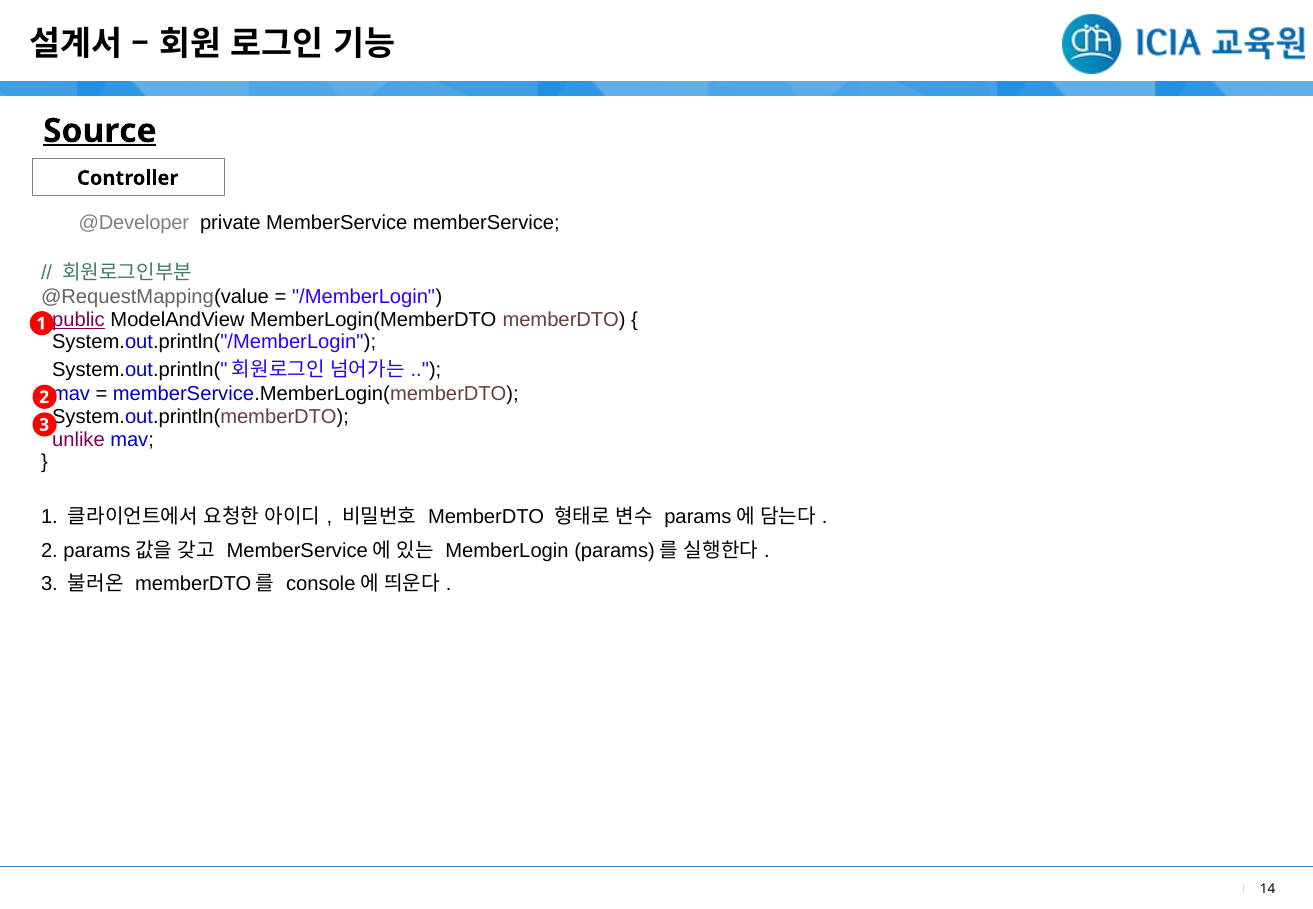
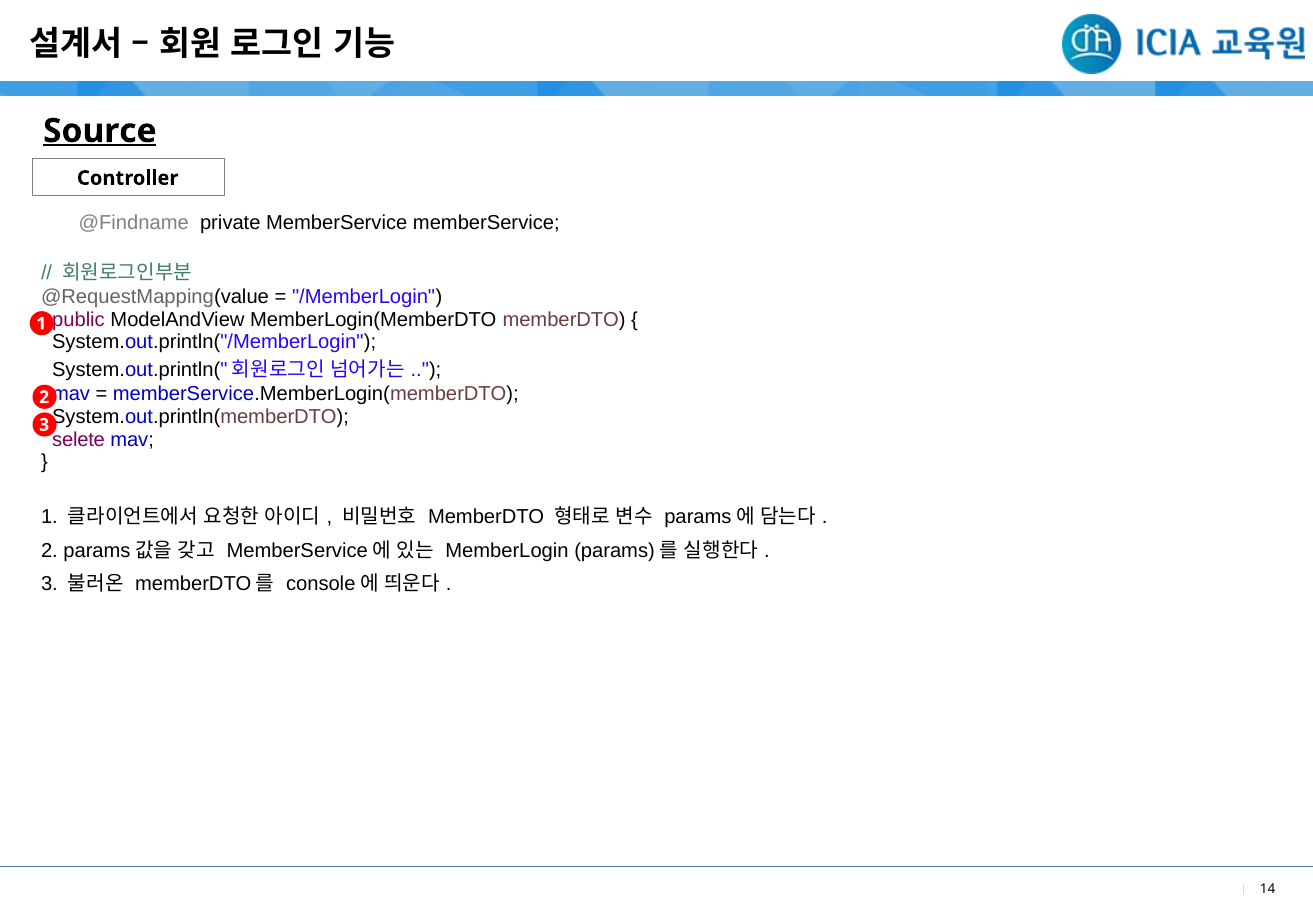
@Developer: @Developer -> @Findname (134, 222)
public underline: present -> none (78, 320)
unlike: unlike -> selete (79, 439)
